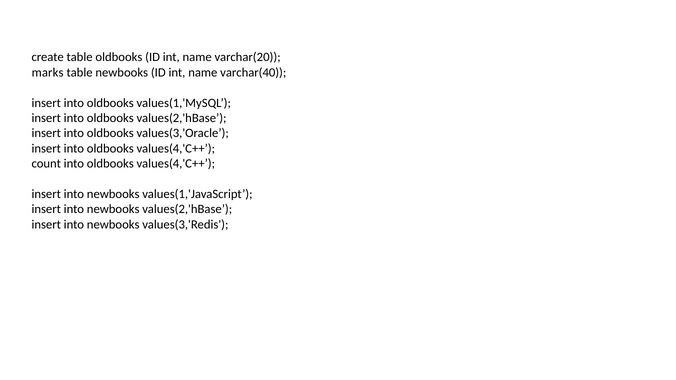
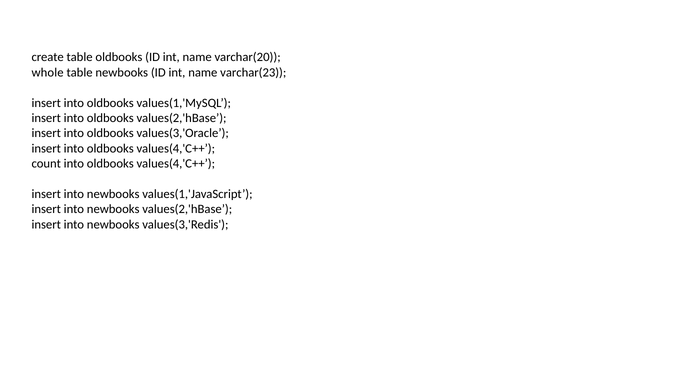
marks: marks -> whole (48, 73)
varchar(40: varchar(40 -> varchar(23 (253, 73)
